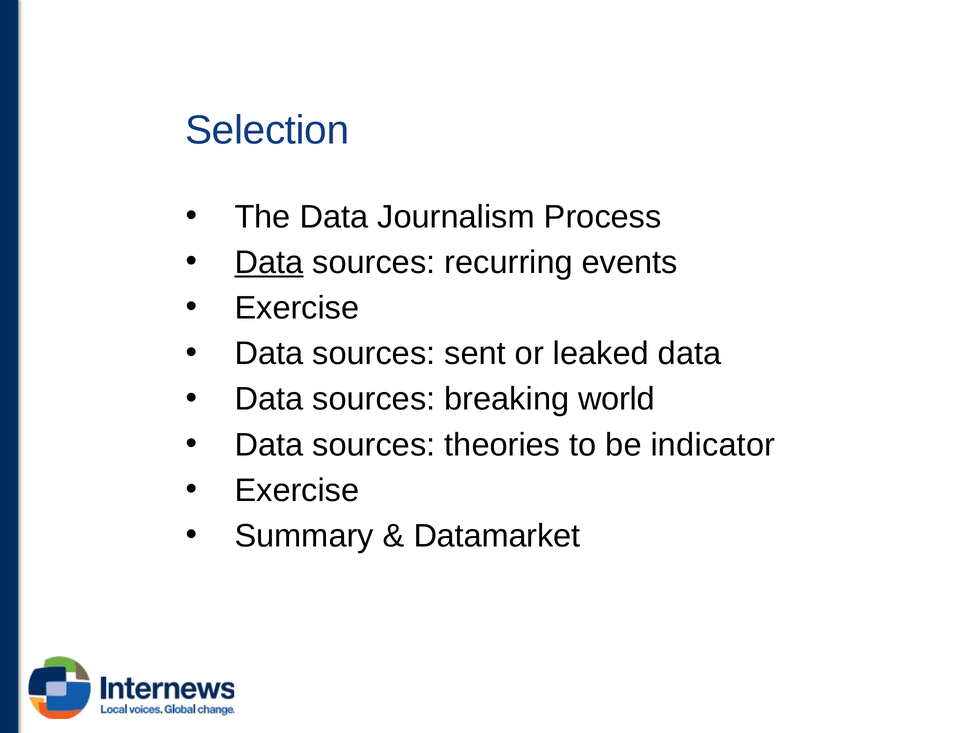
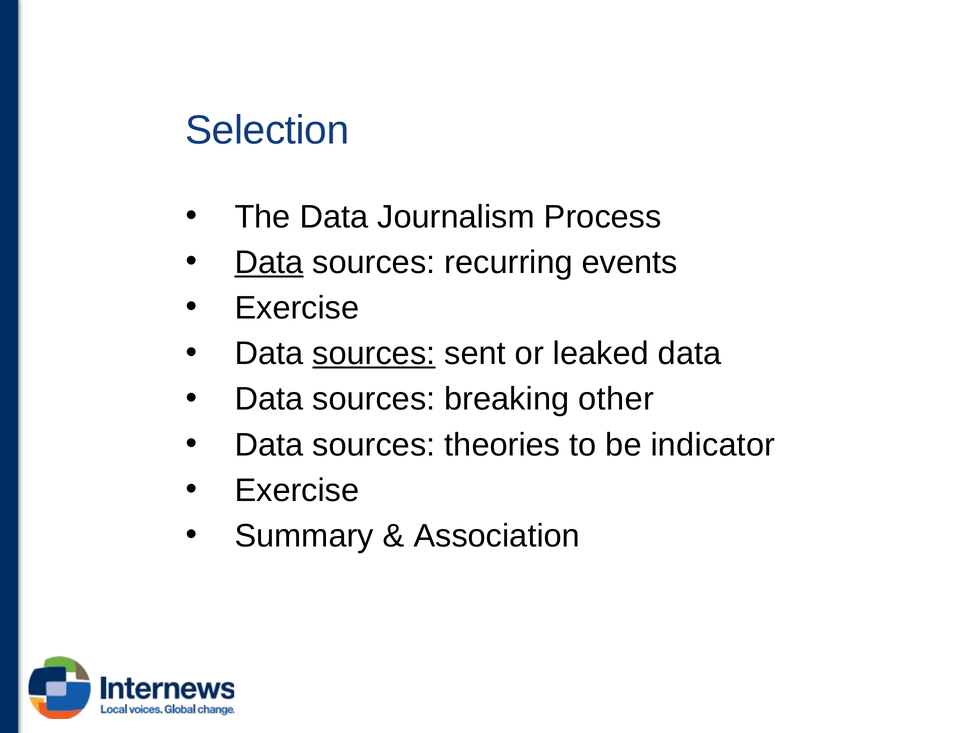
sources underline: none -> present (374, 353)
world: world -> other (616, 399)
Datamarket: Datamarket -> Association (497, 536)
